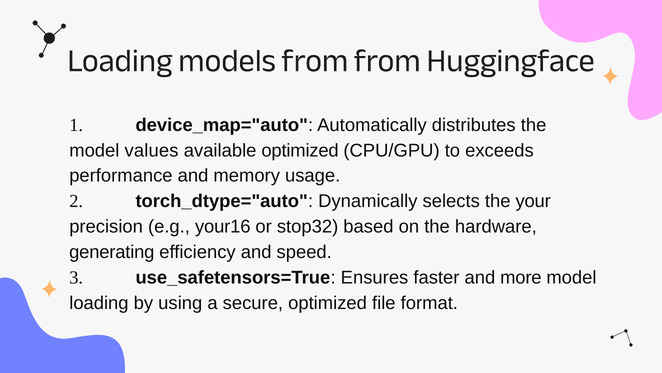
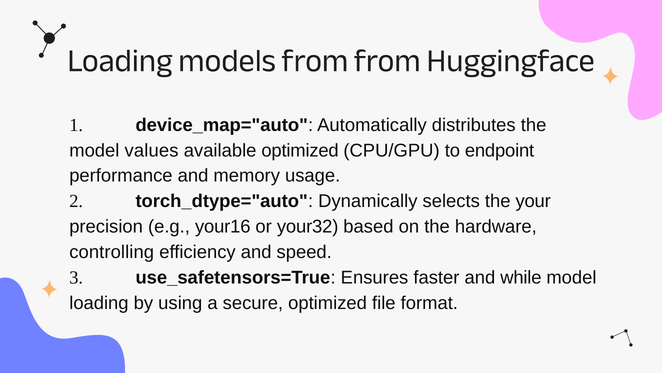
exceeds: exceeds -> endpoint (500, 150)
stop32: stop32 -> your32 (308, 226)
generating: generating -> controlling (112, 252)
more: more -> while (521, 277)
